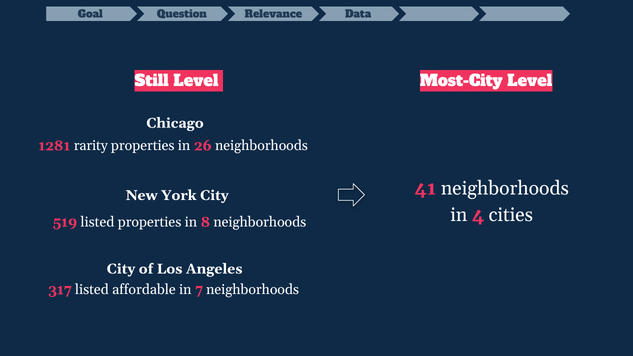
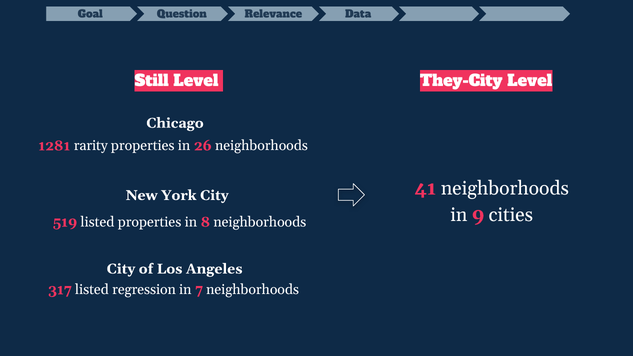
Most-City: Most-City -> They-City (461, 81)
4: 4 -> 9 (478, 215)
affordable: affordable -> regression (144, 290)
